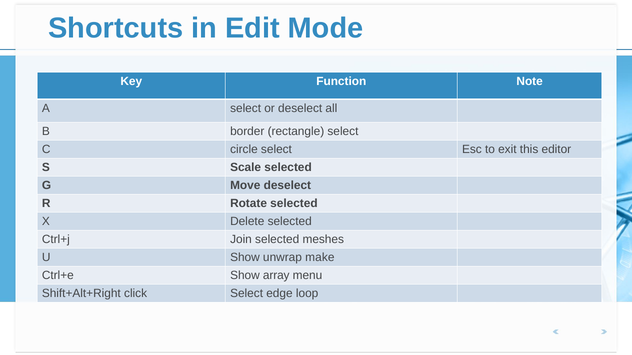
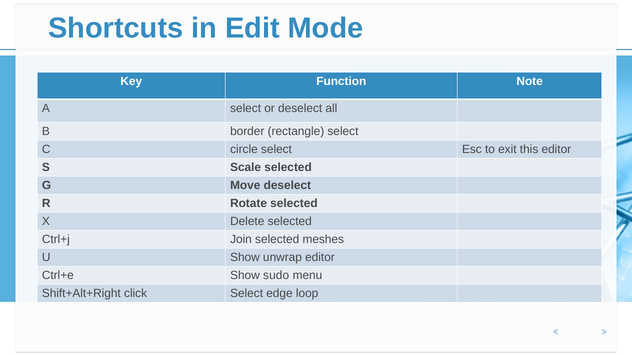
unwrap make: make -> editor (320, 258)
array: array -> sudo (276, 276)
